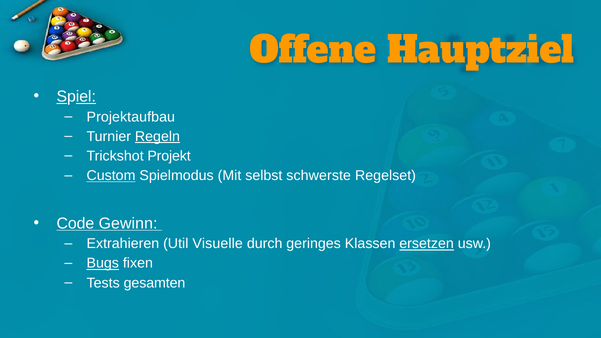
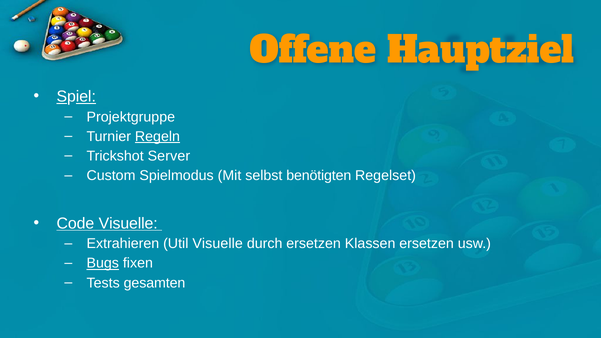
Projektaufbau: Projektaufbau -> Projektgruppe (131, 117)
Projekt: Projekt -> Server (169, 156)
Custom underline: present -> none (111, 176)
schwerste: schwerste -> benötigten (319, 176)
Code Gewinn: Gewinn -> Visuelle (128, 223)
durch geringes: geringes -> ersetzen (314, 244)
ersetzen underline: present -> none (427, 244)
